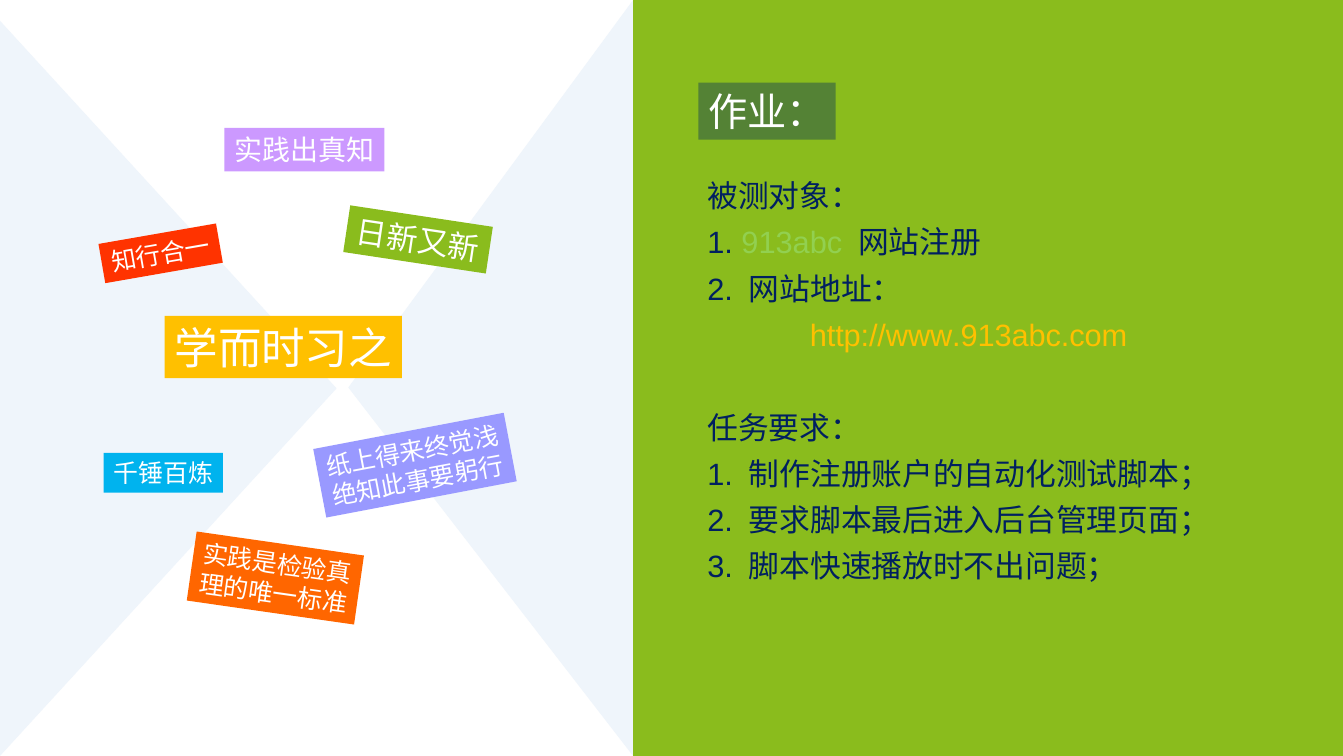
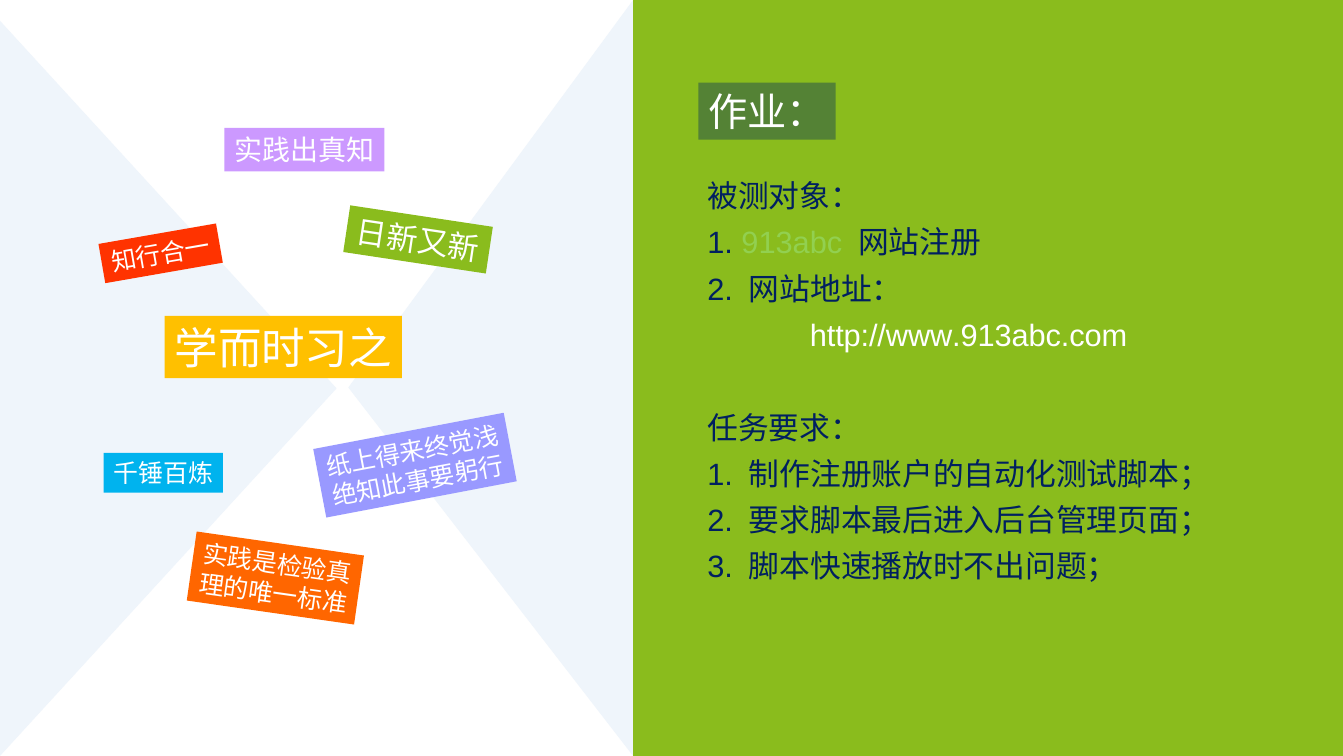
http://www.913abc.com colour: yellow -> white (969, 336)
